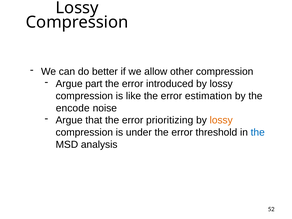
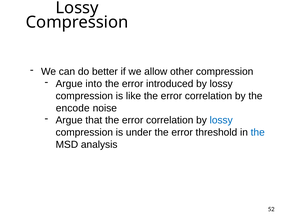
part: part -> into (94, 84)
like the error estimation: estimation -> correlation (209, 96)
that the error prioritizing: prioritizing -> correlation (170, 120)
lossy colour: orange -> blue (221, 120)
